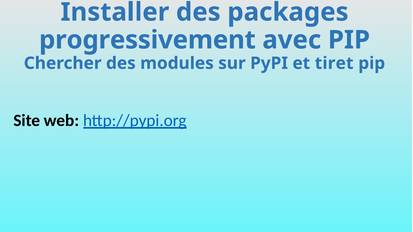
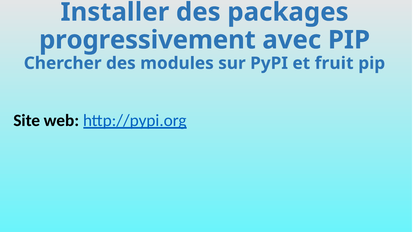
tiret: tiret -> fruit (334, 63)
